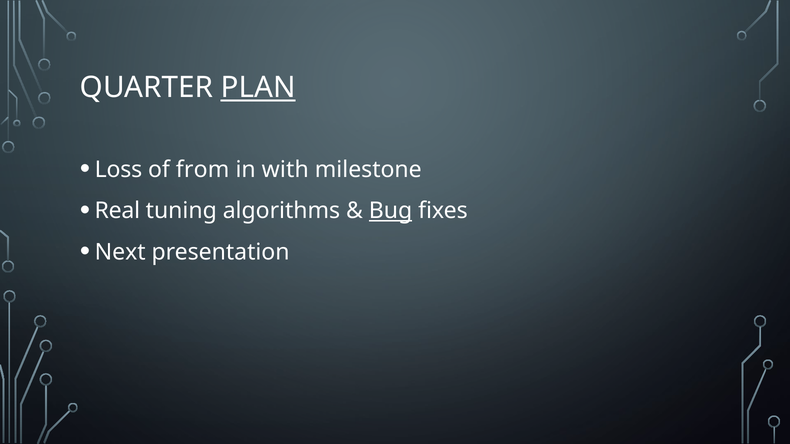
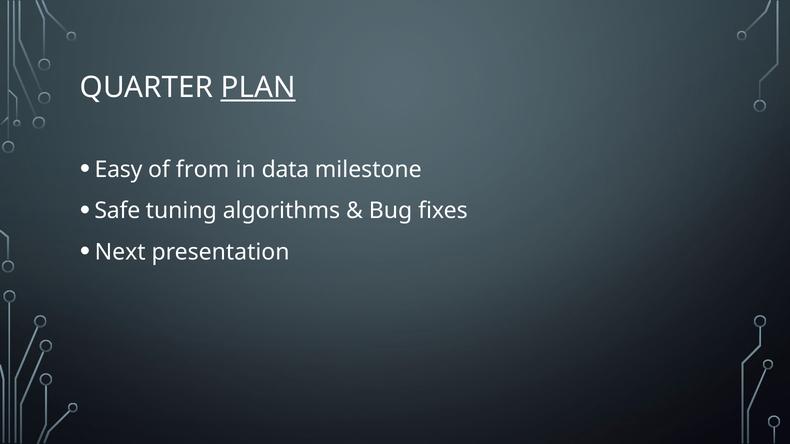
Loss: Loss -> Easy (119, 170)
with: with -> data (285, 170)
Real: Real -> Safe (117, 211)
Bug underline: present -> none (391, 211)
